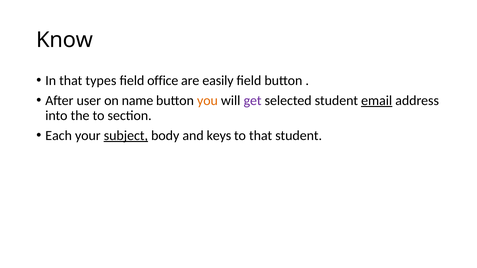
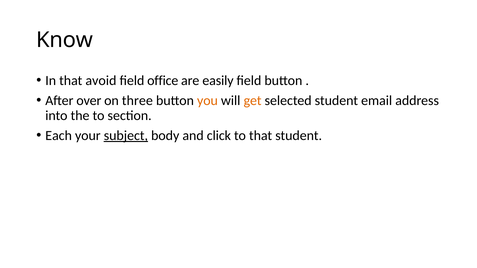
types: types -> avoid (101, 81)
user: user -> over (89, 101)
name: name -> three (137, 101)
get colour: purple -> orange (253, 101)
email underline: present -> none (377, 101)
keys: keys -> click (219, 136)
